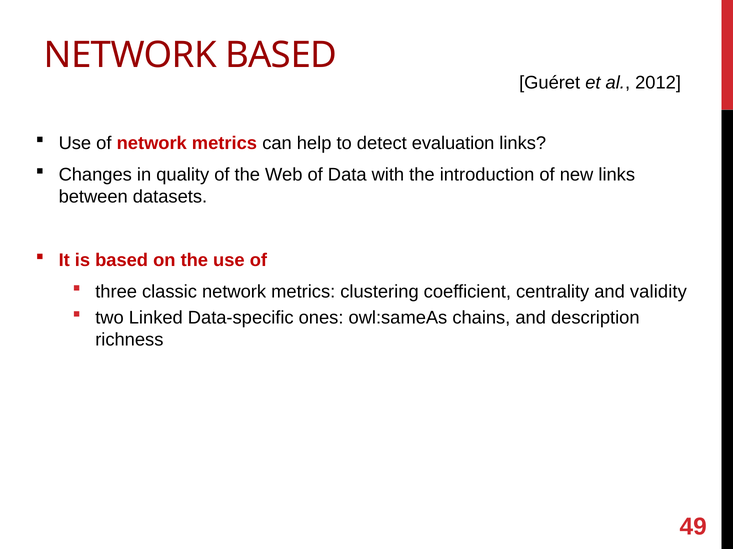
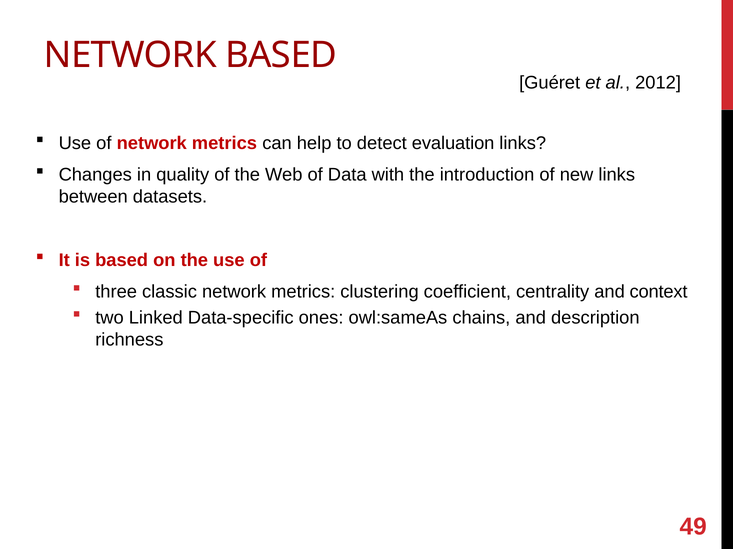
validity: validity -> context (659, 292)
